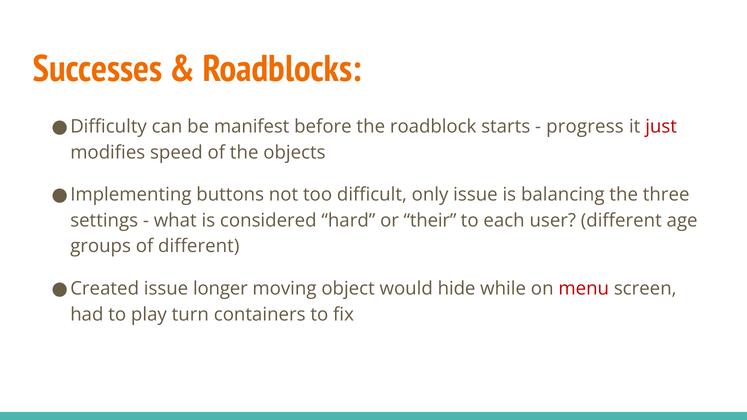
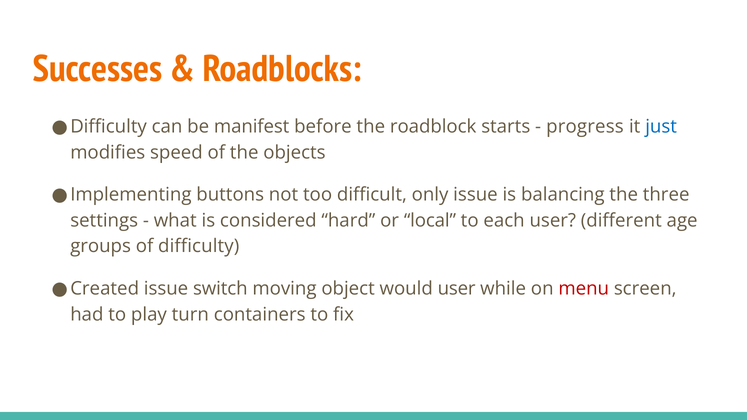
just colour: red -> blue (661, 127)
their: their -> local (430, 221)
of different: different -> difficulty (199, 246)
longer: longer -> switch (220, 289)
would hide: hide -> user (457, 289)
